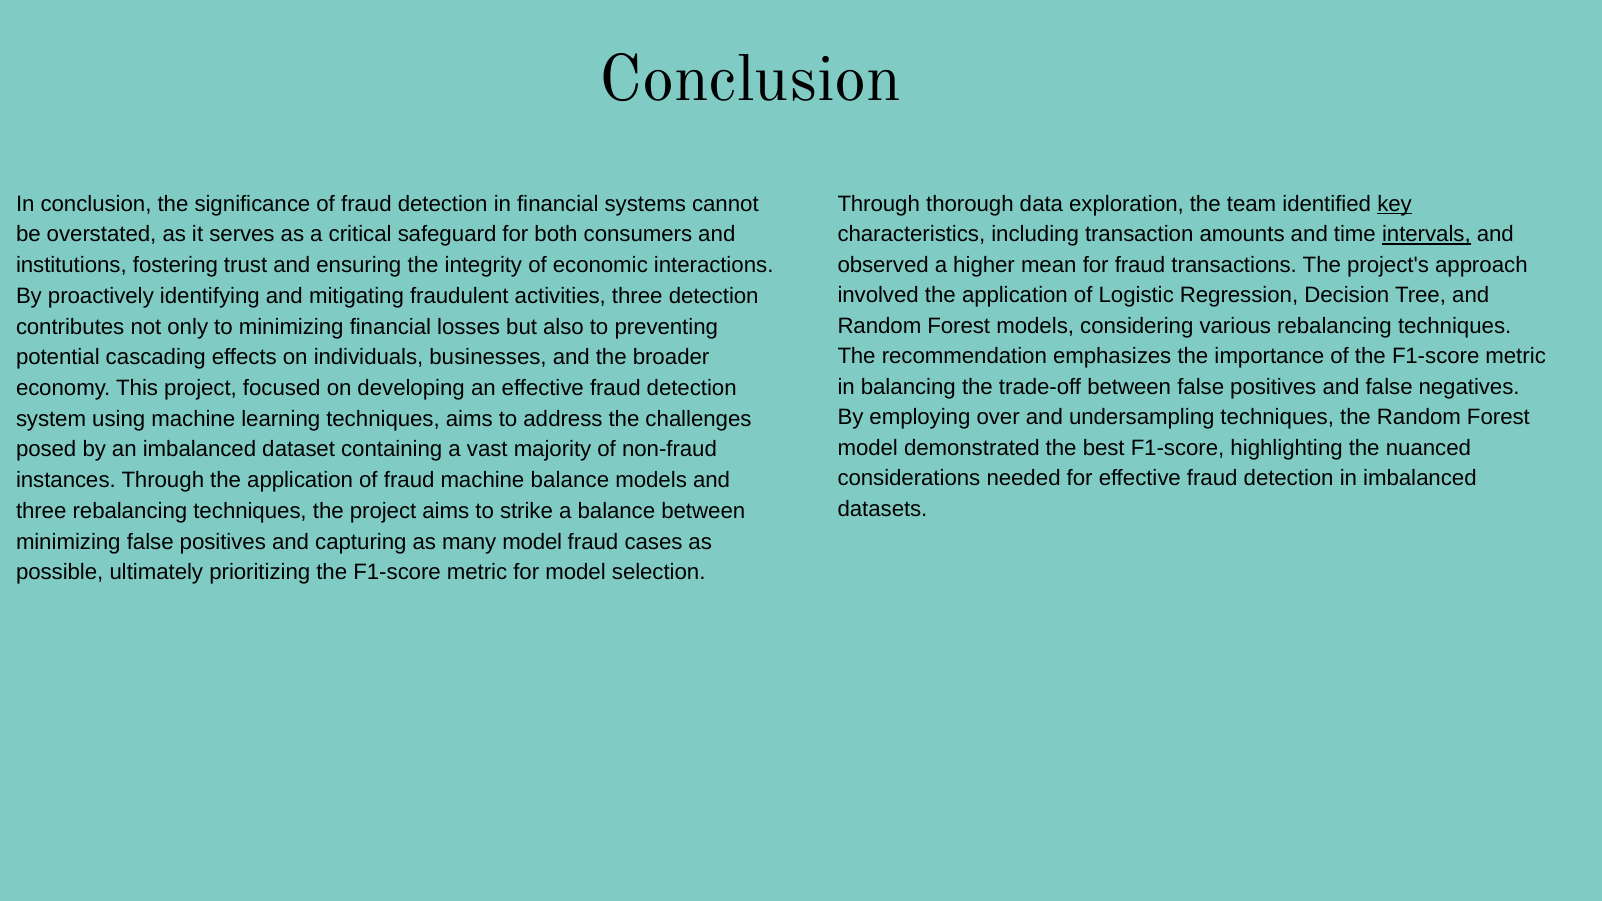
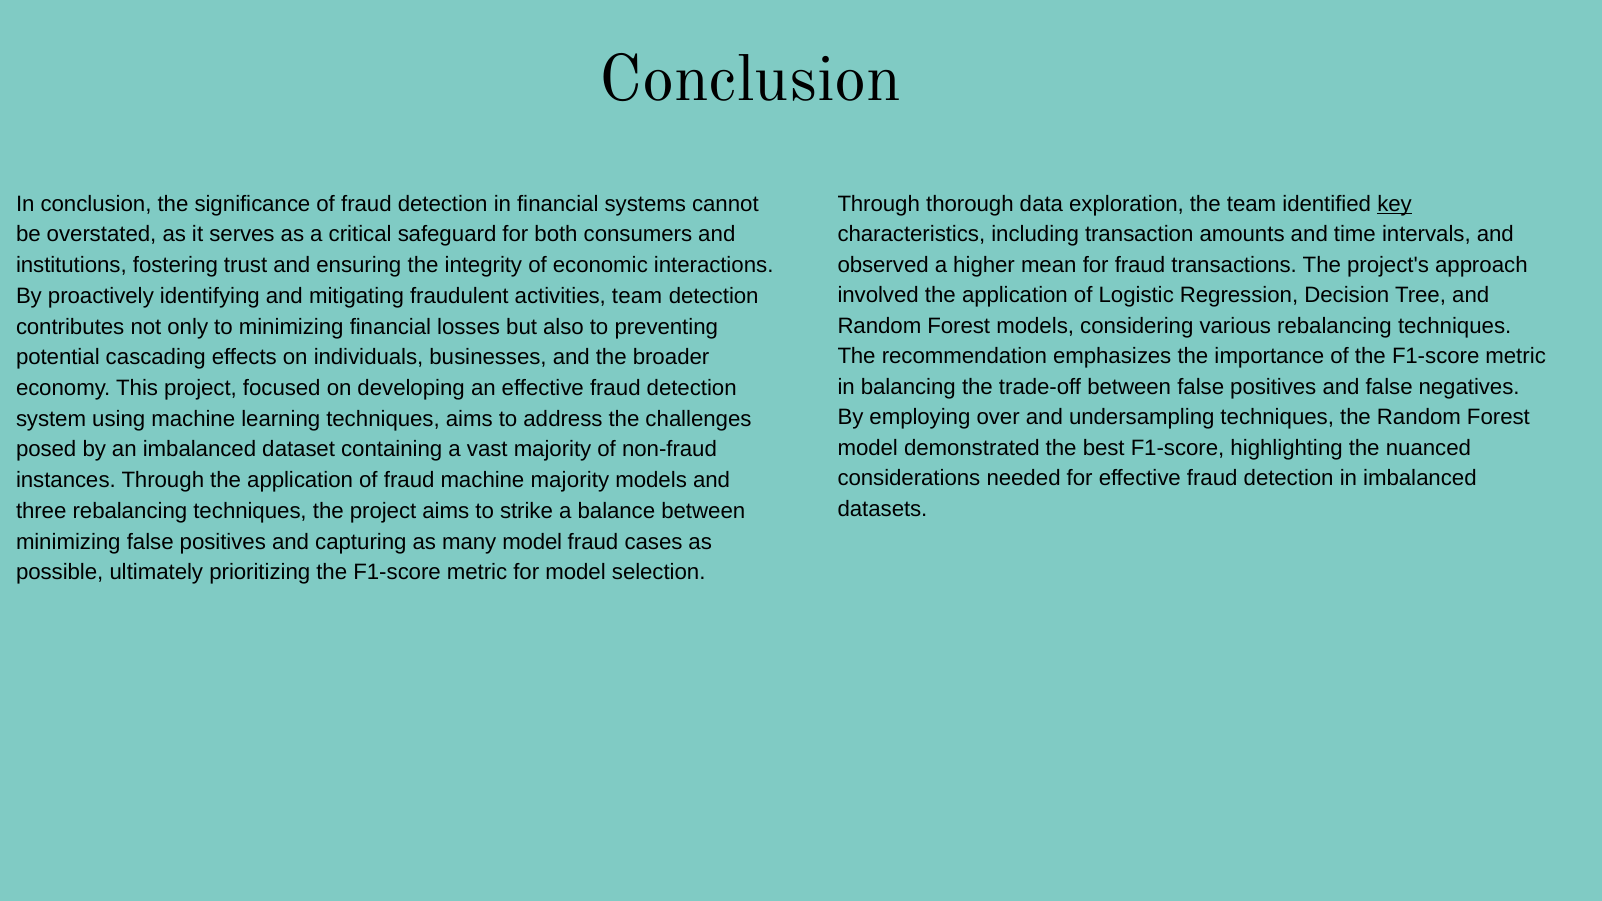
intervals underline: present -> none (1426, 234)
activities three: three -> team (637, 296)
machine balance: balance -> majority (570, 480)
